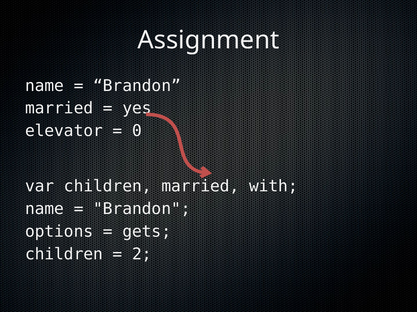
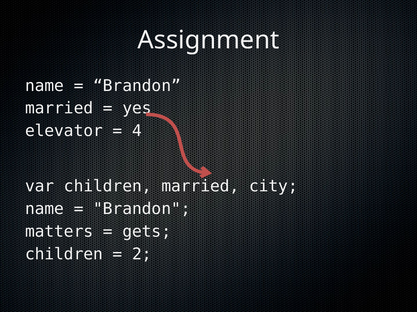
0: 0 -> 4 (137, 131)
with: with -> city (273, 187)
options: options -> matters (59, 232)
